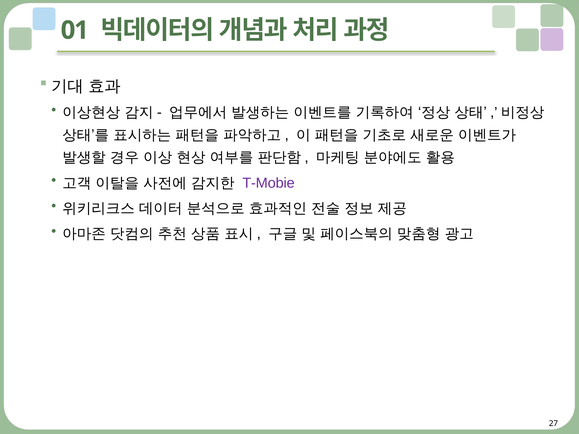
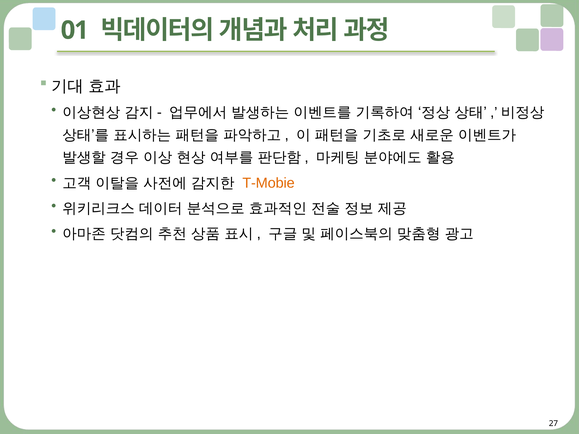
T-Mobie colour: purple -> orange (269, 183)
